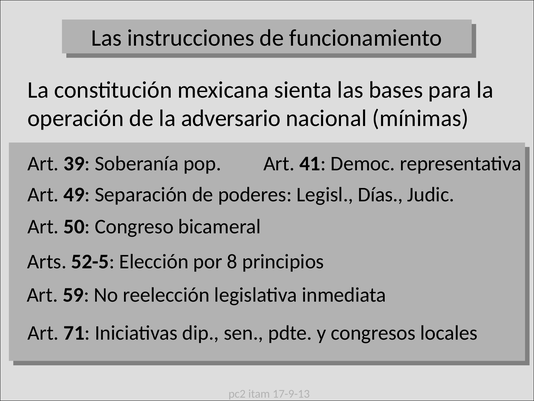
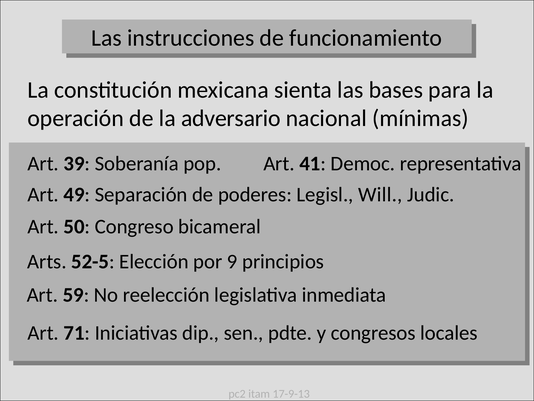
Días: Días -> Will (380, 195)
8: 8 -> 9 (232, 261)
